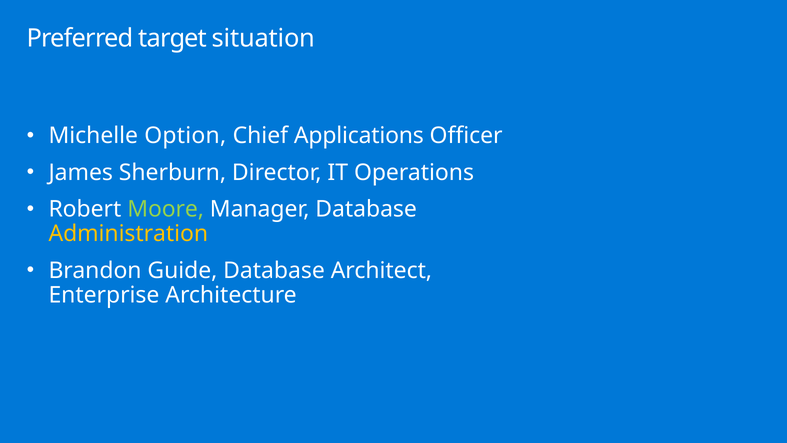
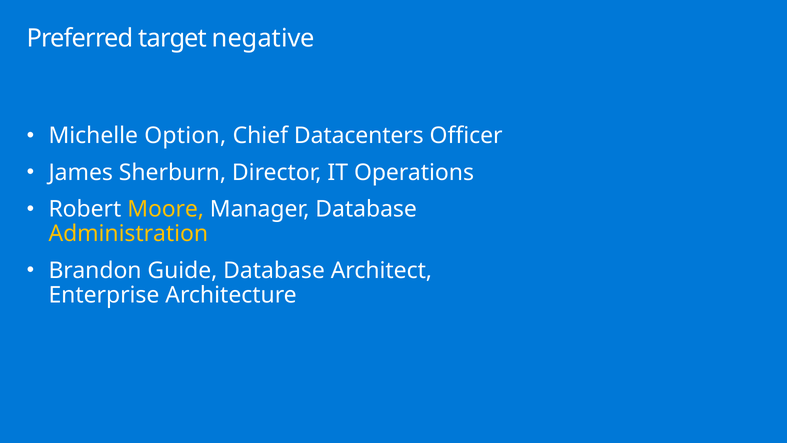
situation: situation -> negative (263, 38)
Applications: Applications -> Datacenters (359, 136)
Moore colour: light green -> yellow (166, 209)
